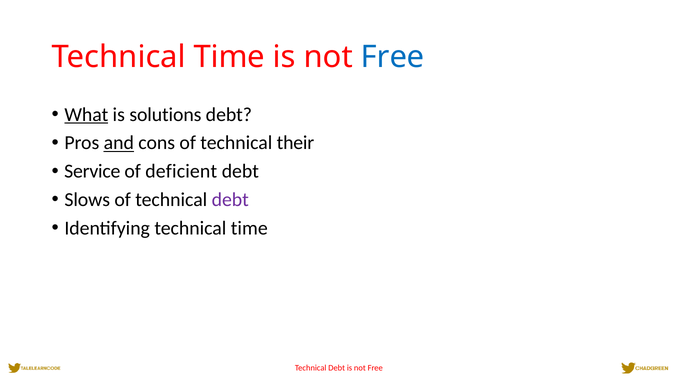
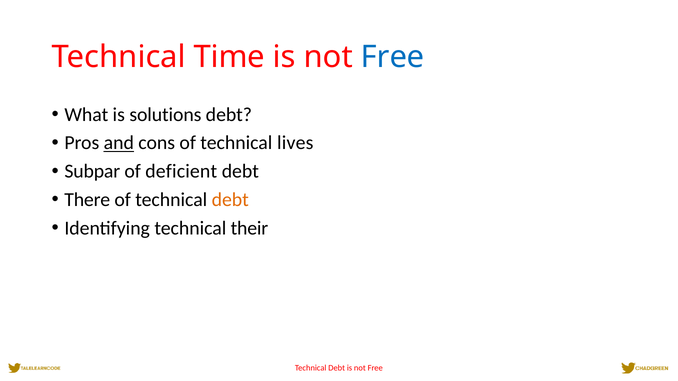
What underline: present -> none (86, 115)
their: their -> lives (295, 143)
Service: Service -> Subpar (92, 171)
Slows: Slows -> There (87, 200)
debt colour: purple -> orange (230, 200)
Identifying technical time: time -> their (249, 228)
